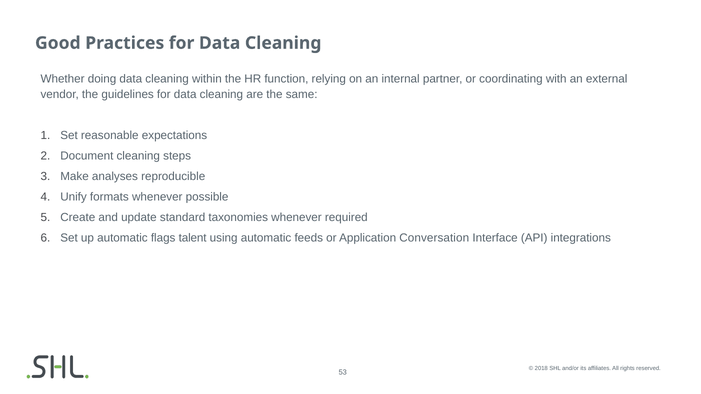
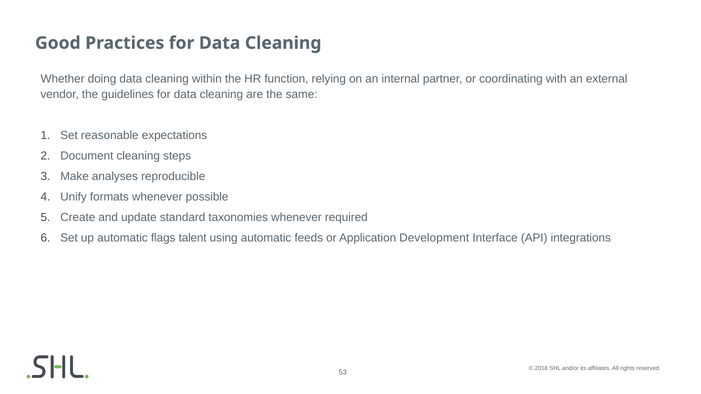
Conversation: Conversation -> Development (434, 238)
